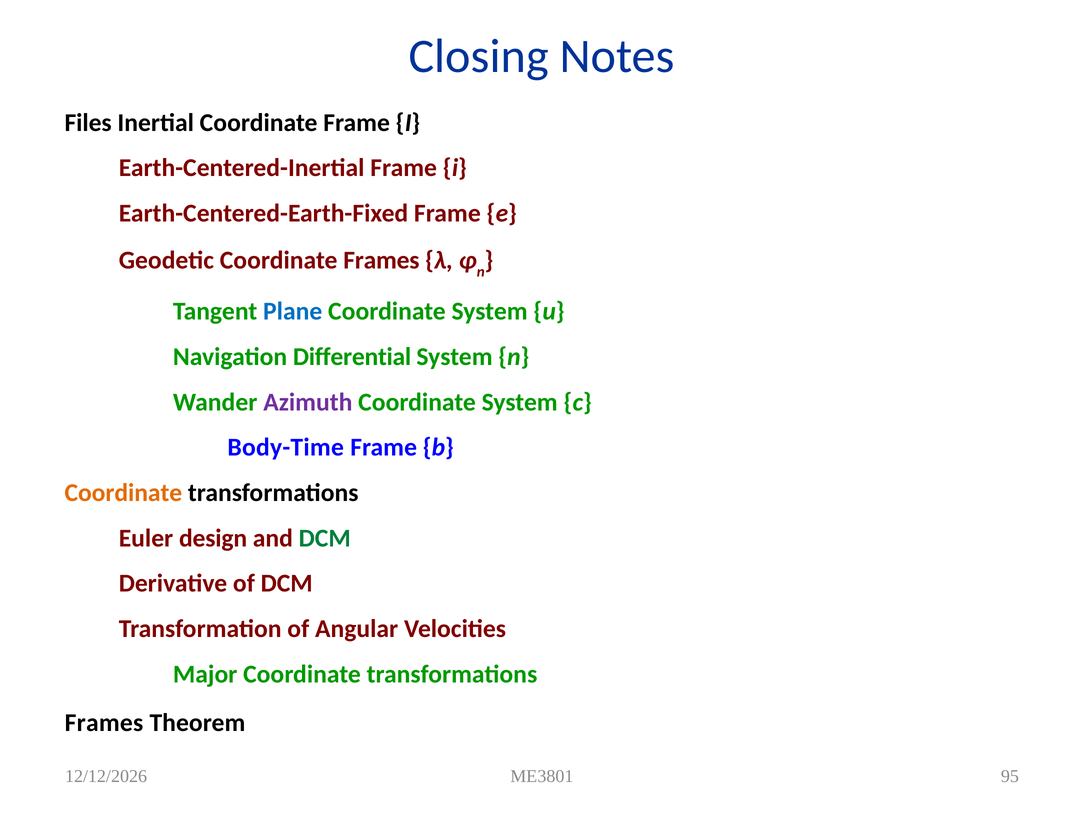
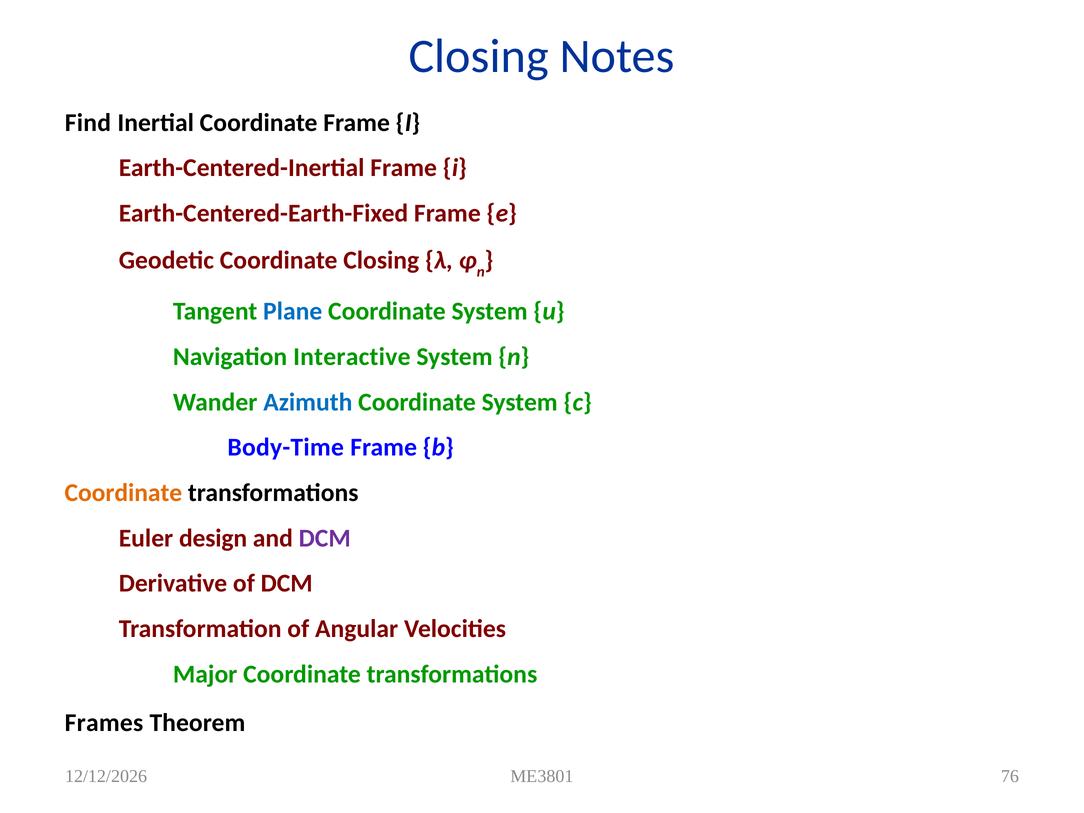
Files: Files -> Find (88, 123)
Coordinate Frames: Frames -> Closing (381, 260)
Differential: Differential -> Interactive (352, 357)
Azimuth colour: purple -> blue (308, 402)
DCM colour: green -> purple (325, 538)
95: 95 -> 76 (1010, 776)
